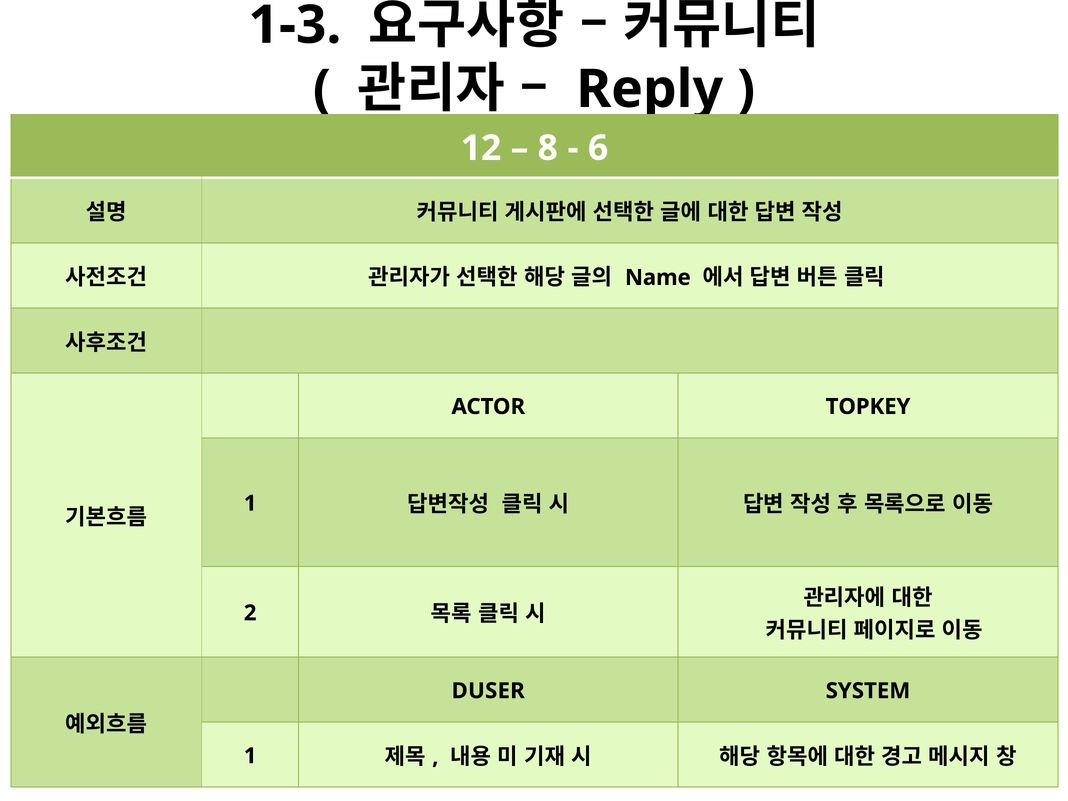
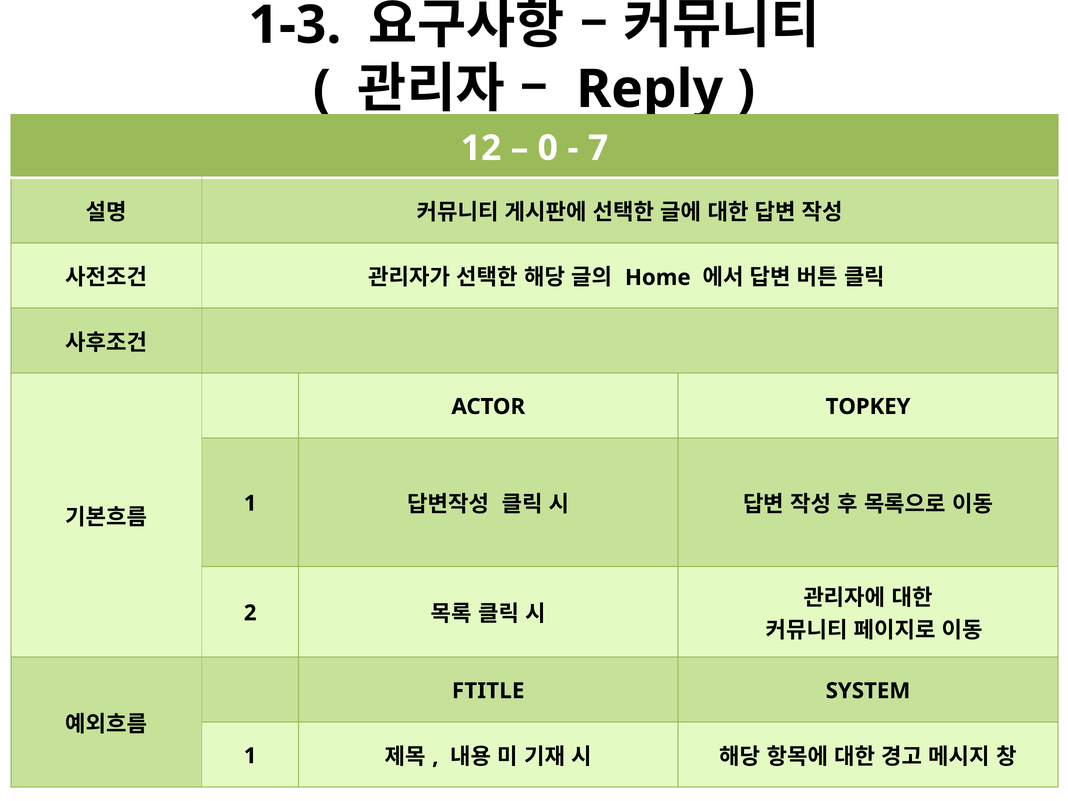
8: 8 -> 0 (548, 148)
6: 6 -> 7 (598, 148)
Name: Name -> Home (658, 278)
DUSER: DUSER -> FTITLE (488, 691)
